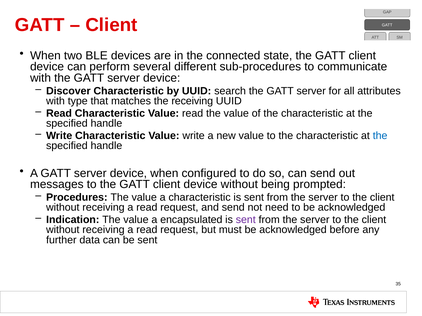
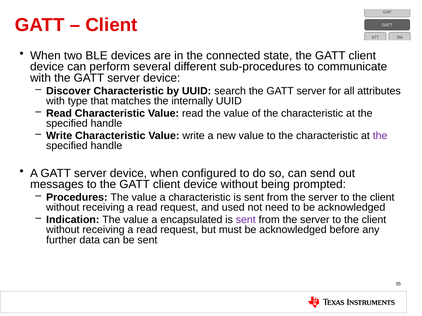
the receiving: receiving -> internally (192, 101)
the colour: blue -> purple (380, 136)
and send: send -> used (233, 208)
